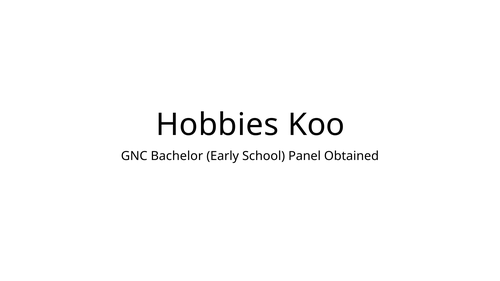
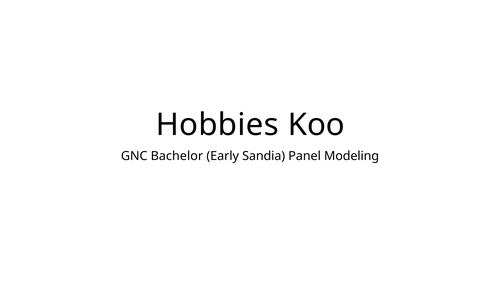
School: School -> Sandia (264, 156)
Obtained: Obtained -> Modeling (352, 156)
